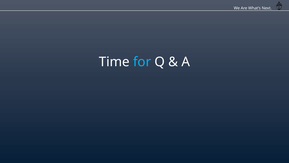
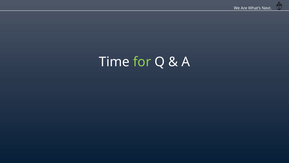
for colour: light blue -> light green (142, 62)
